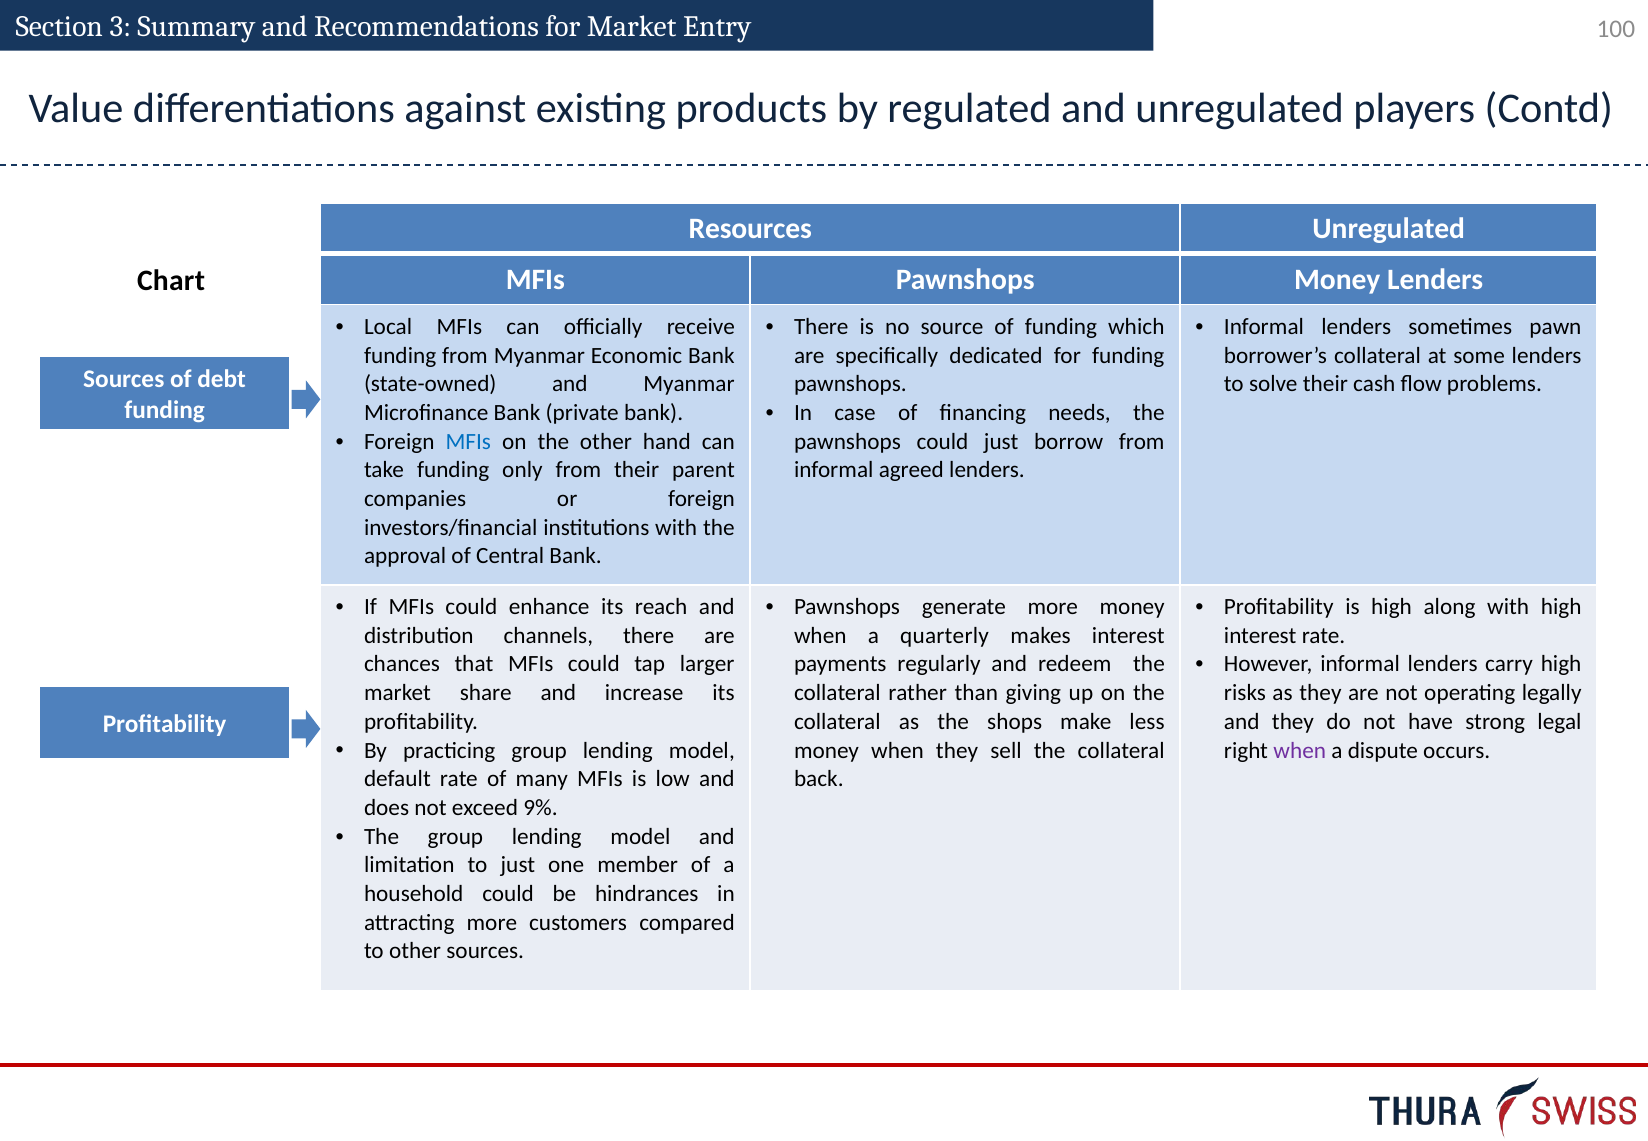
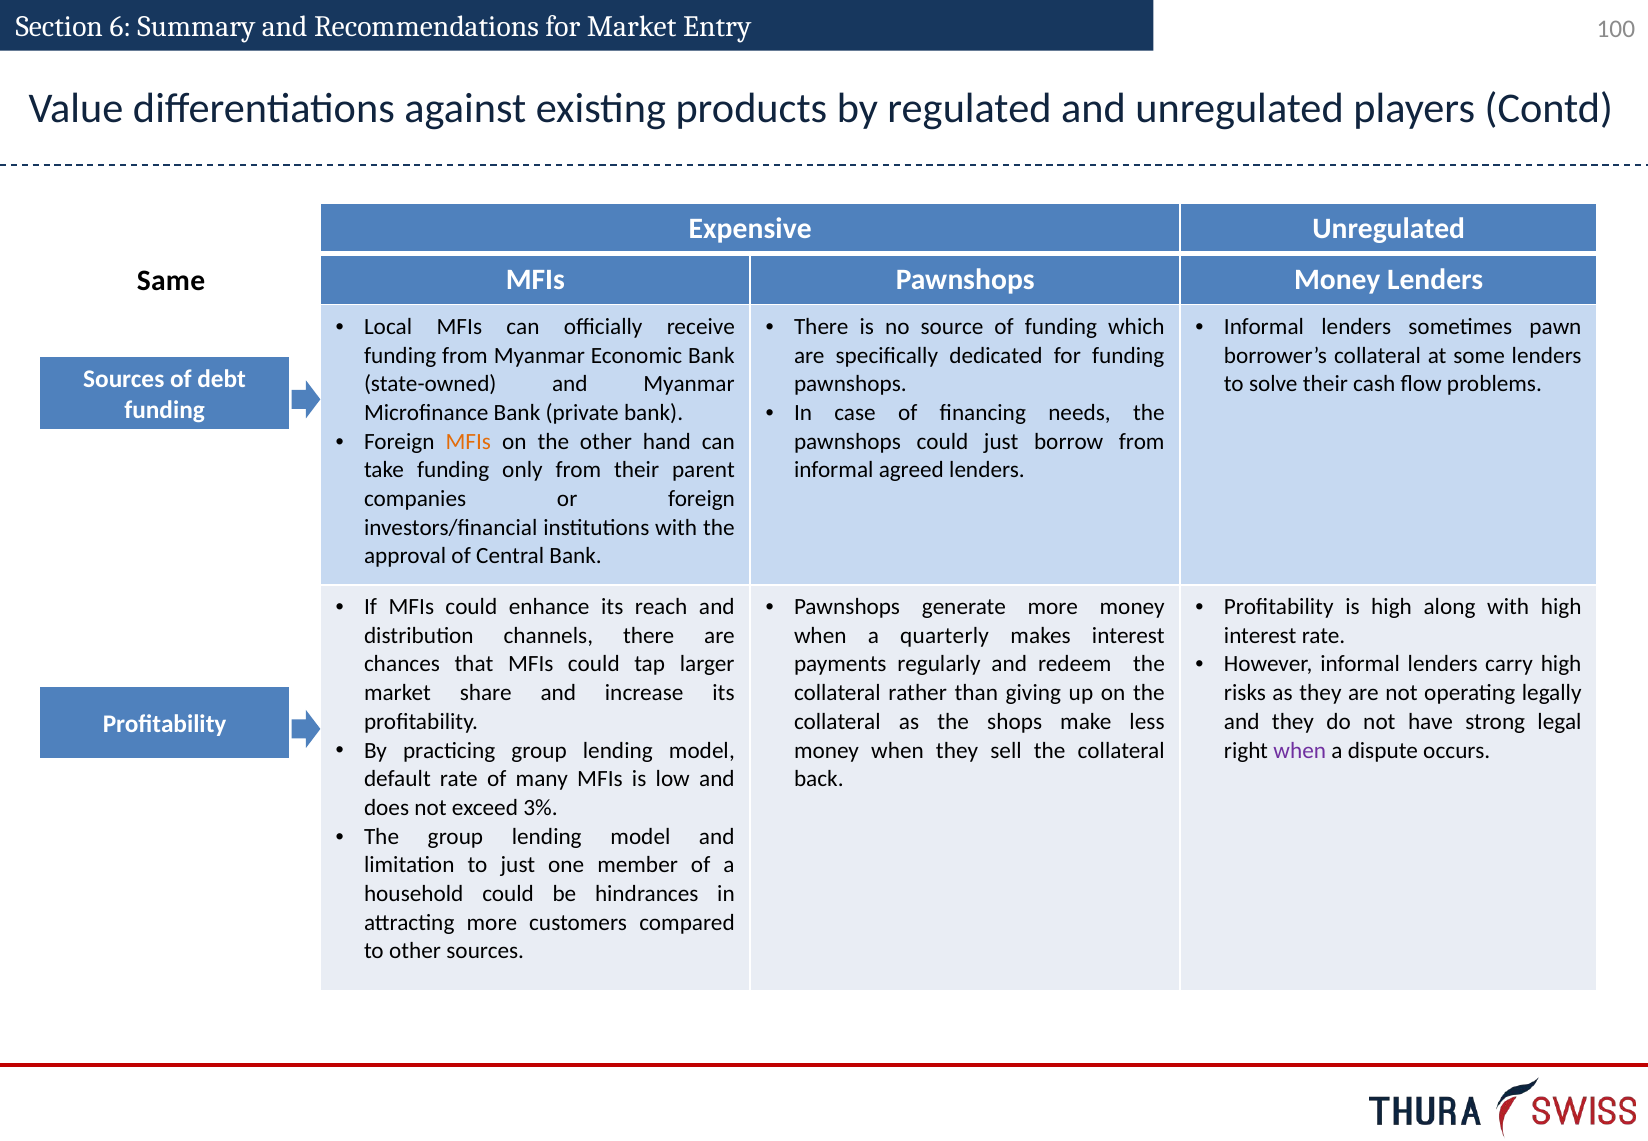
3: 3 -> 6 (120, 27)
Resources: Resources -> Expensive (750, 229)
Chart: Chart -> Same (171, 280)
MFIs colour: blue -> orange (468, 441)
9%: 9% -> 3% (541, 808)
